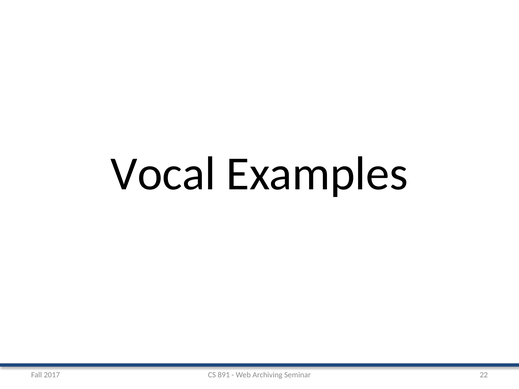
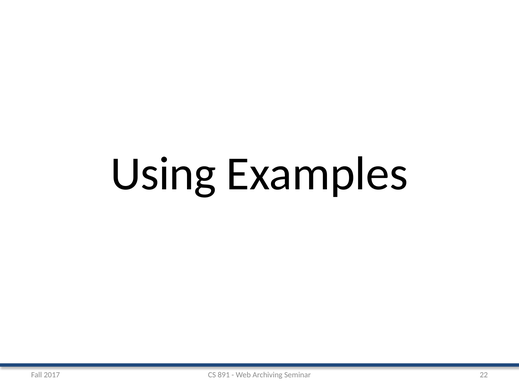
Vocal: Vocal -> Using (163, 174)
